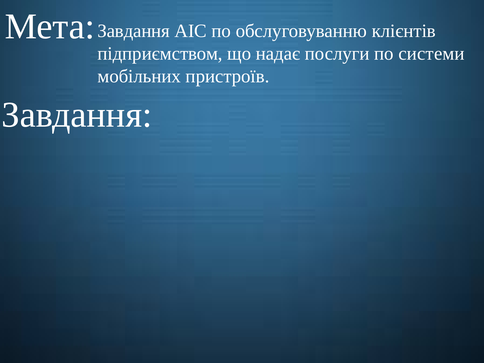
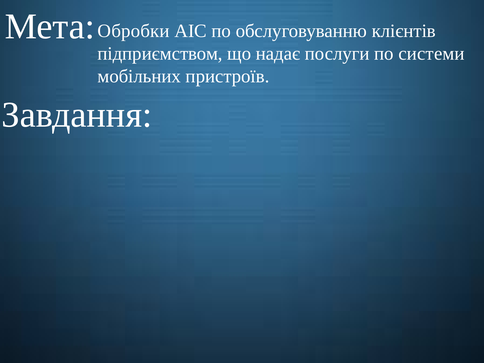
Мета Завдання: Завдання -> Обробки (134, 31)
